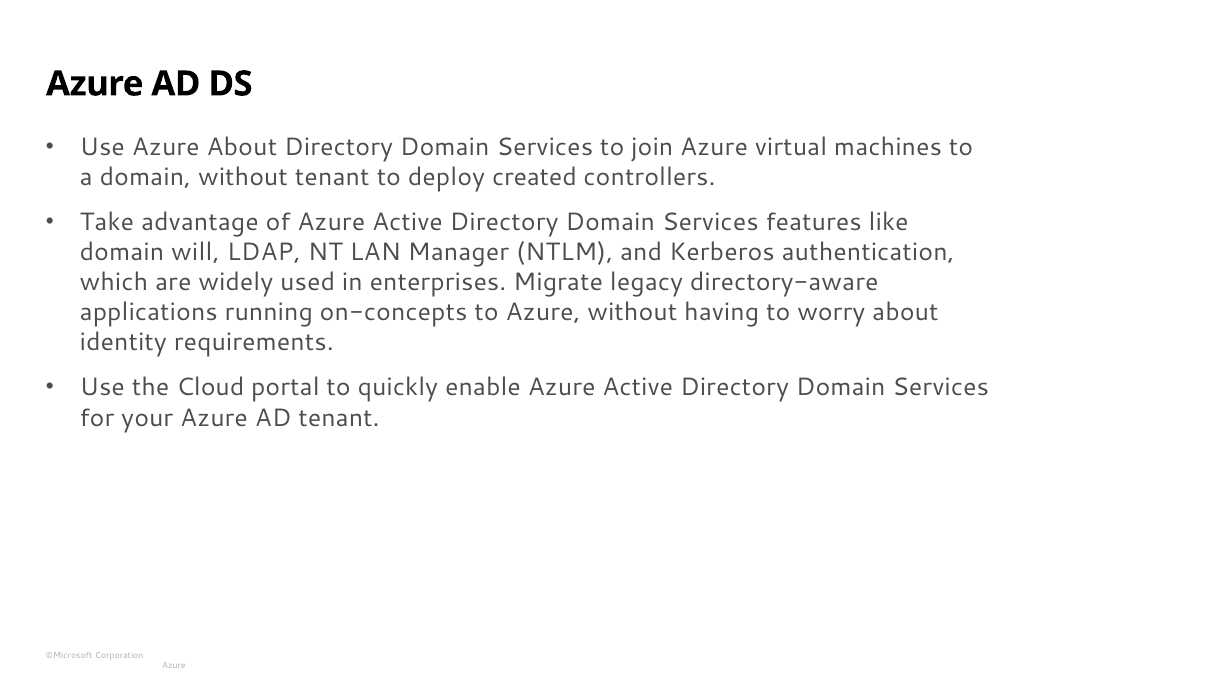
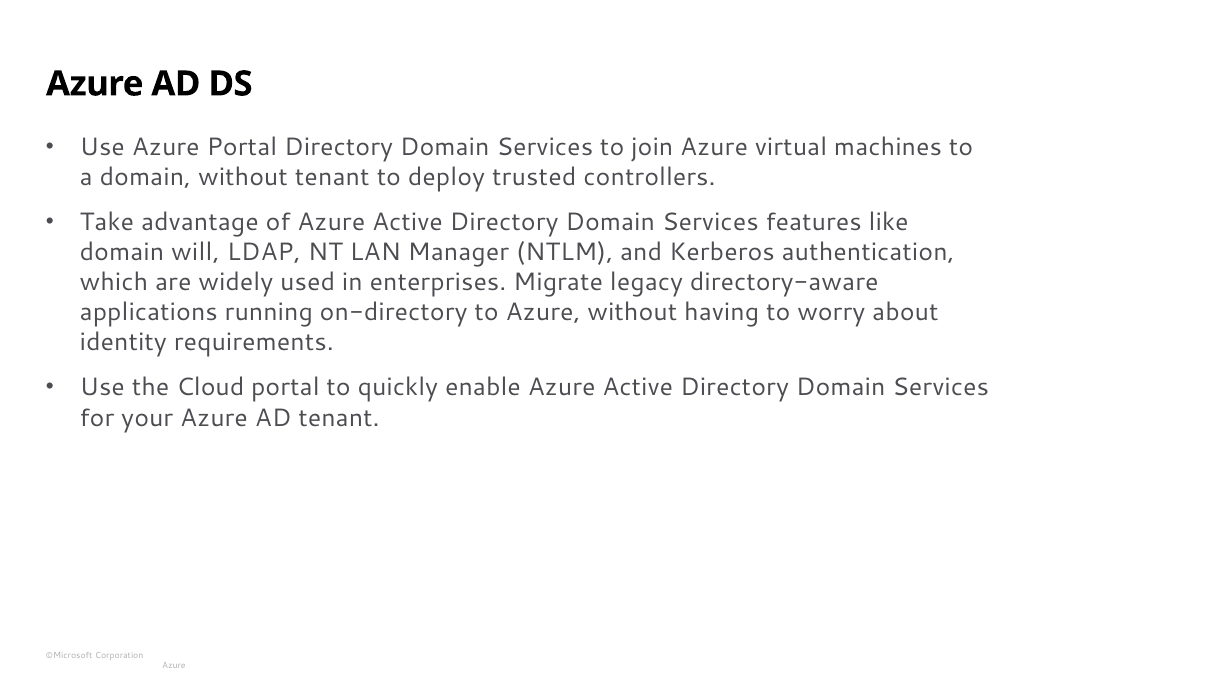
Azure About: About -> Portal (242, 147)
created: created -> trusted (534, 177)
on-concepts: on-concepts -> on-directory (394, 313)
